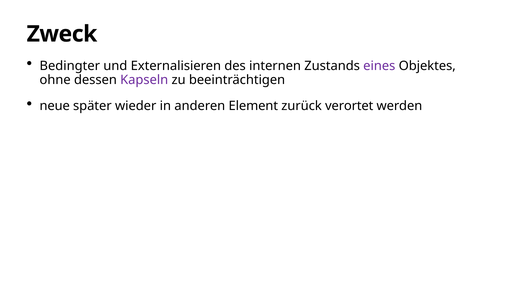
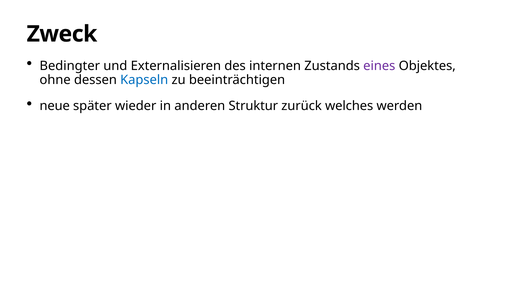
Kapseln colour: purple -> blue (144, 80)
Element: Element -> Struktur (253, 106)
verortet: verortet -> welches (349, 106)
